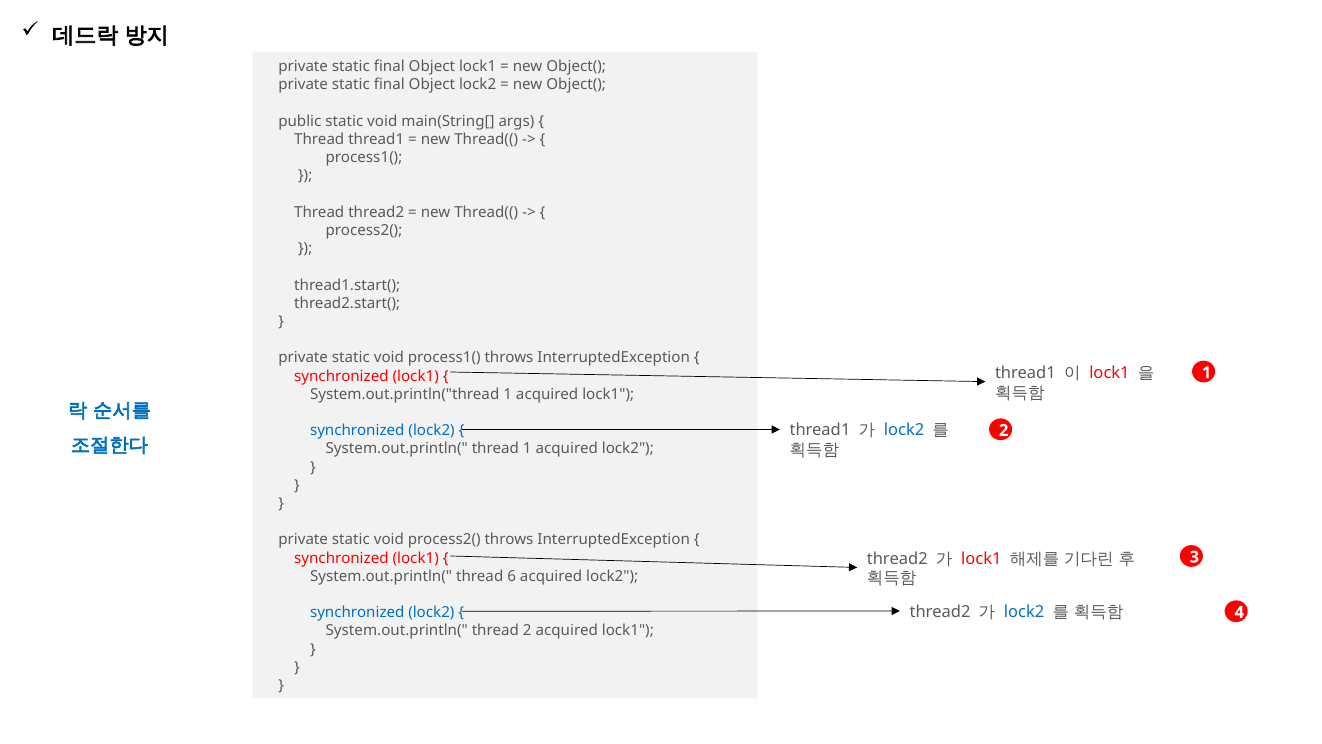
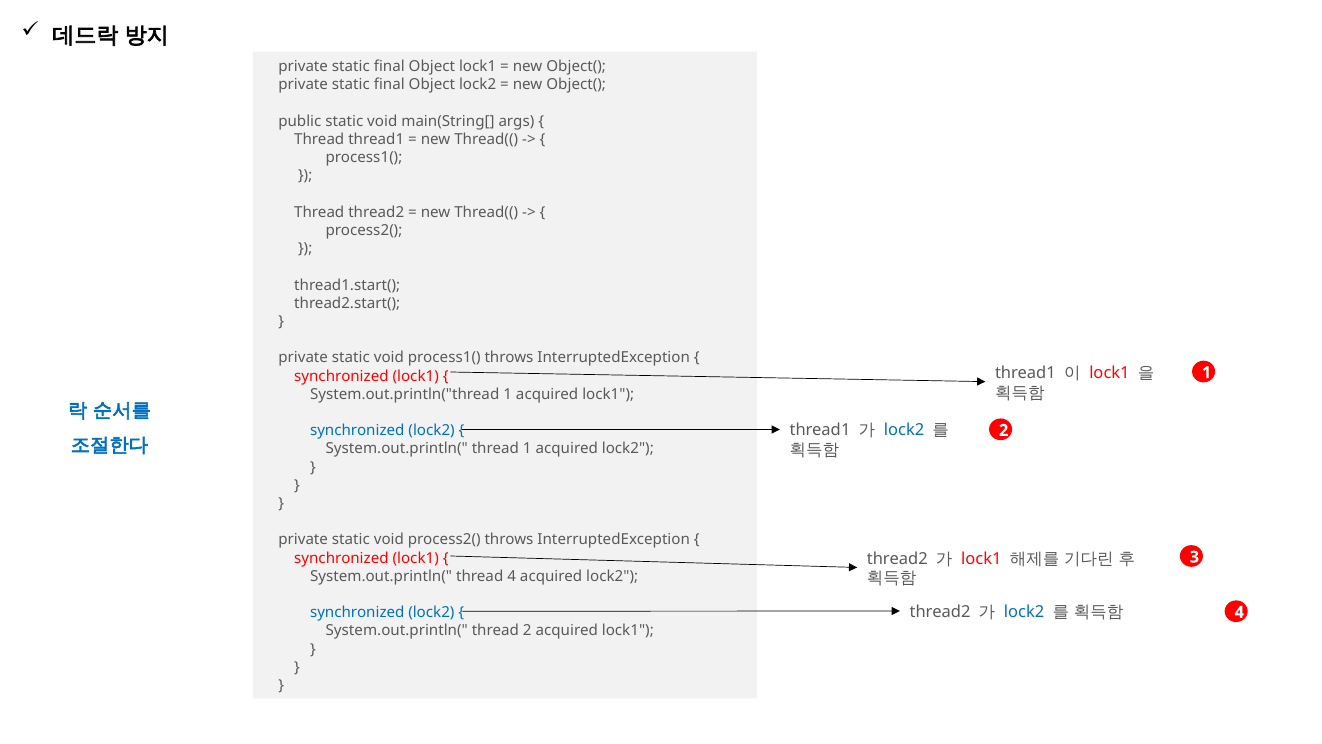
thread 6: 6 -> 4 (512, 576)
